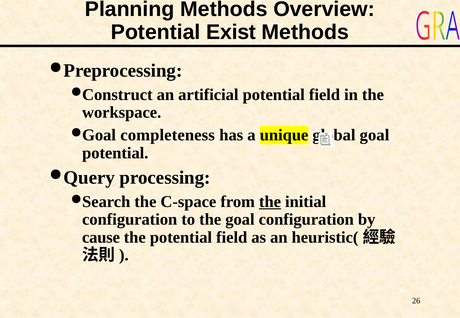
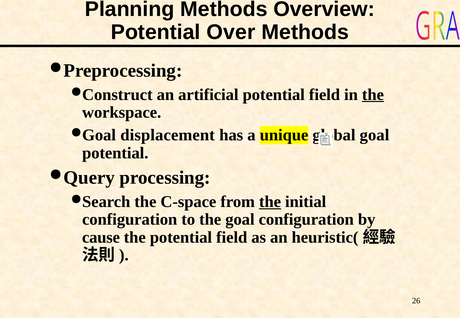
Exist: Exist -> Over (231, 32)
the underline: none -> present (373, 95)
completeness: completeness -> displacement (168, 135)
